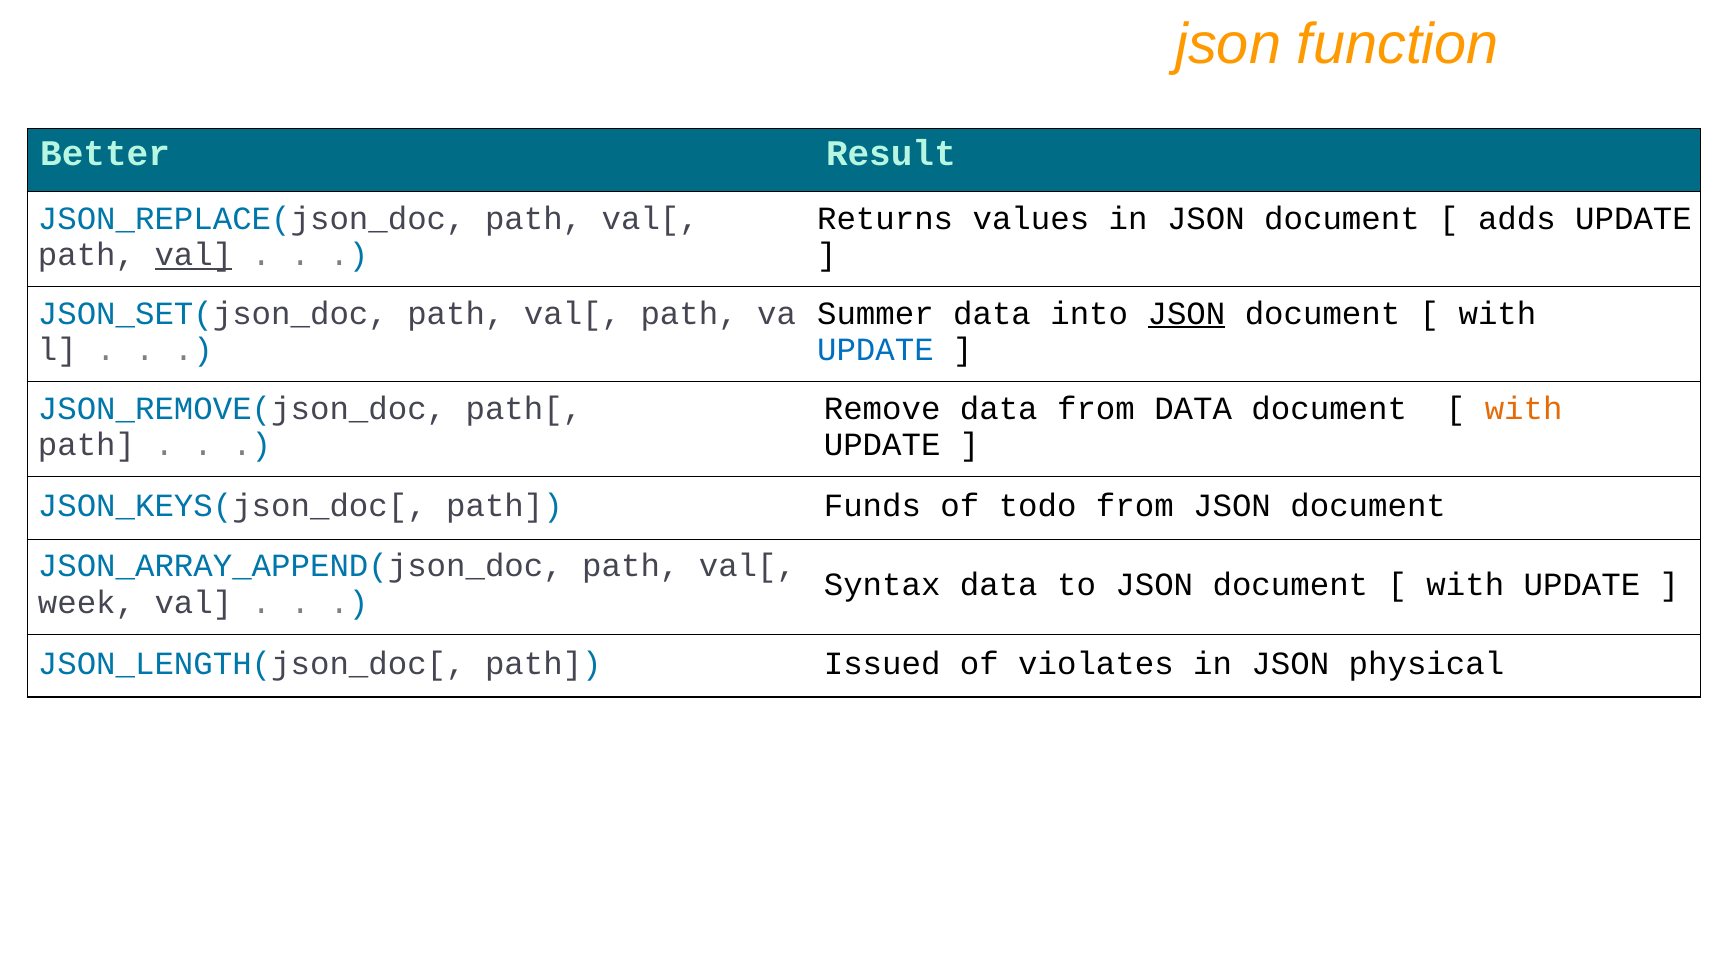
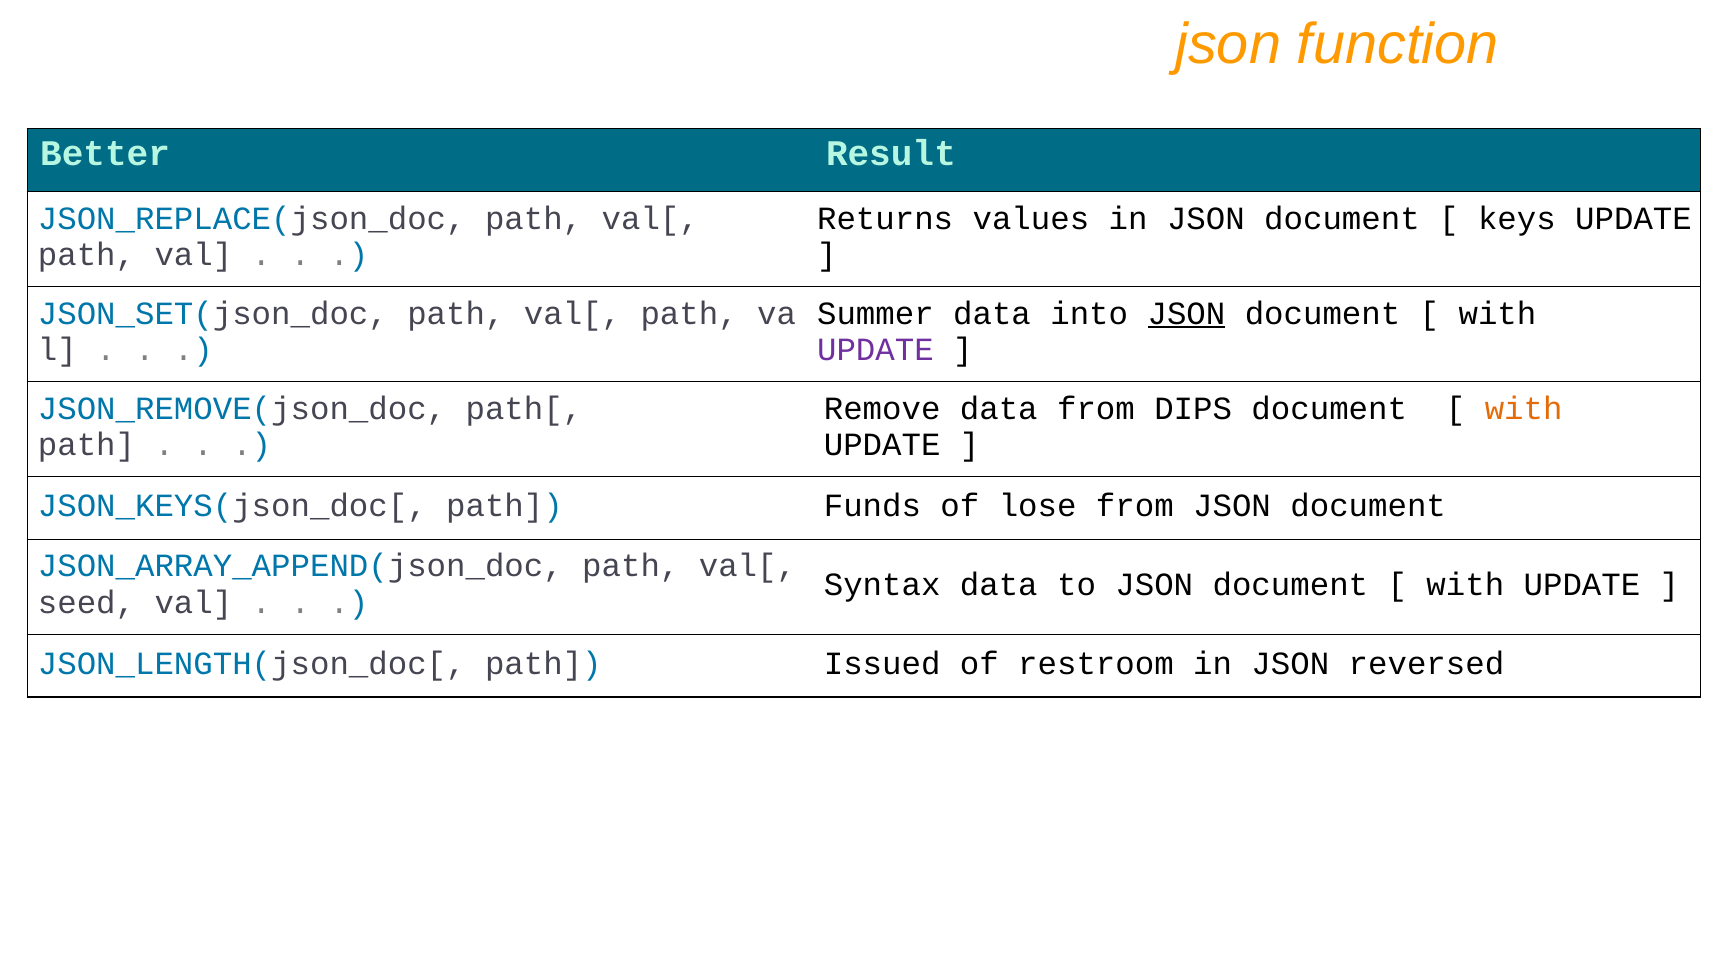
adds: adds -> keys (1517, 218)
val underline: present -> none (193, 255)
UPDATE colour: blue -> purple (875, 350)
from DATA: DATA -> DIPS (1193, 409)
todo: todo -> lose (1038, 506)
week: week -> seed (87, 603)
violates: violates -> restroom (1096, 664)
physical: physical -> reversed (1426, 664)
